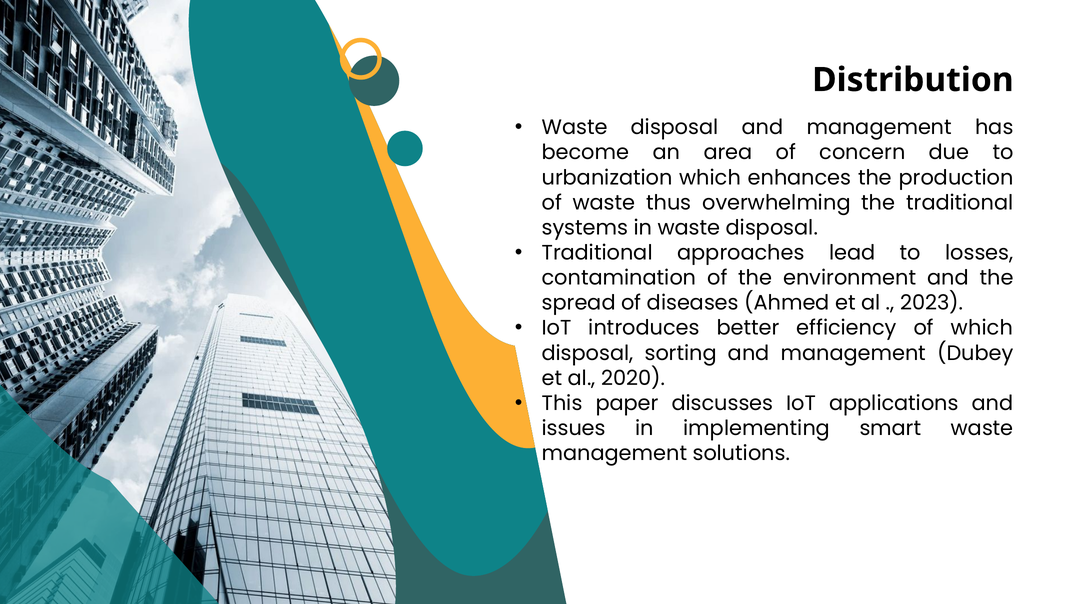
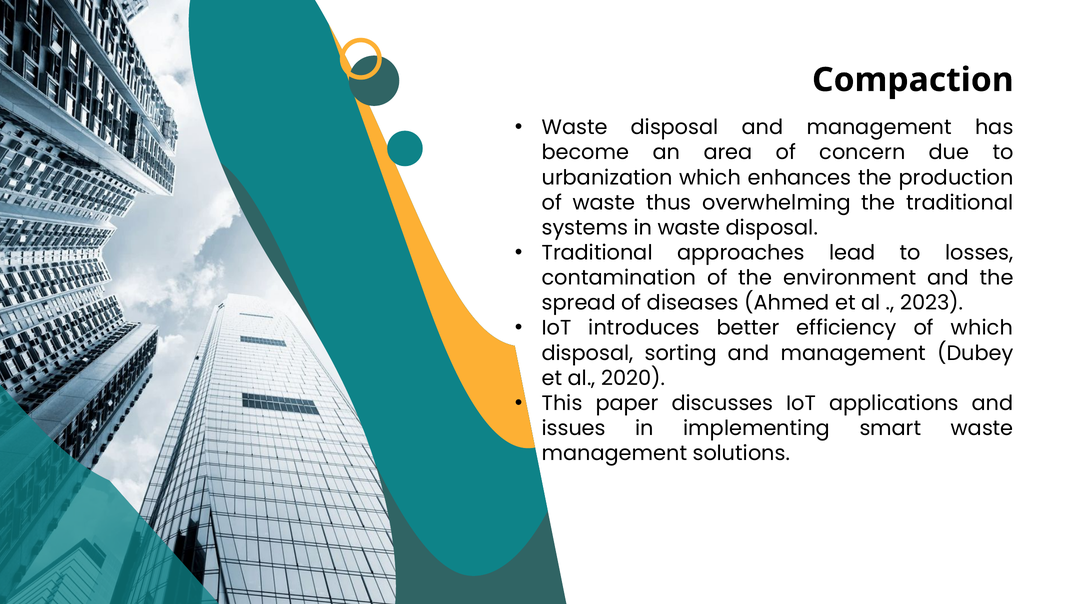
Distribution: Distribution -> Compaction (913, 80)
